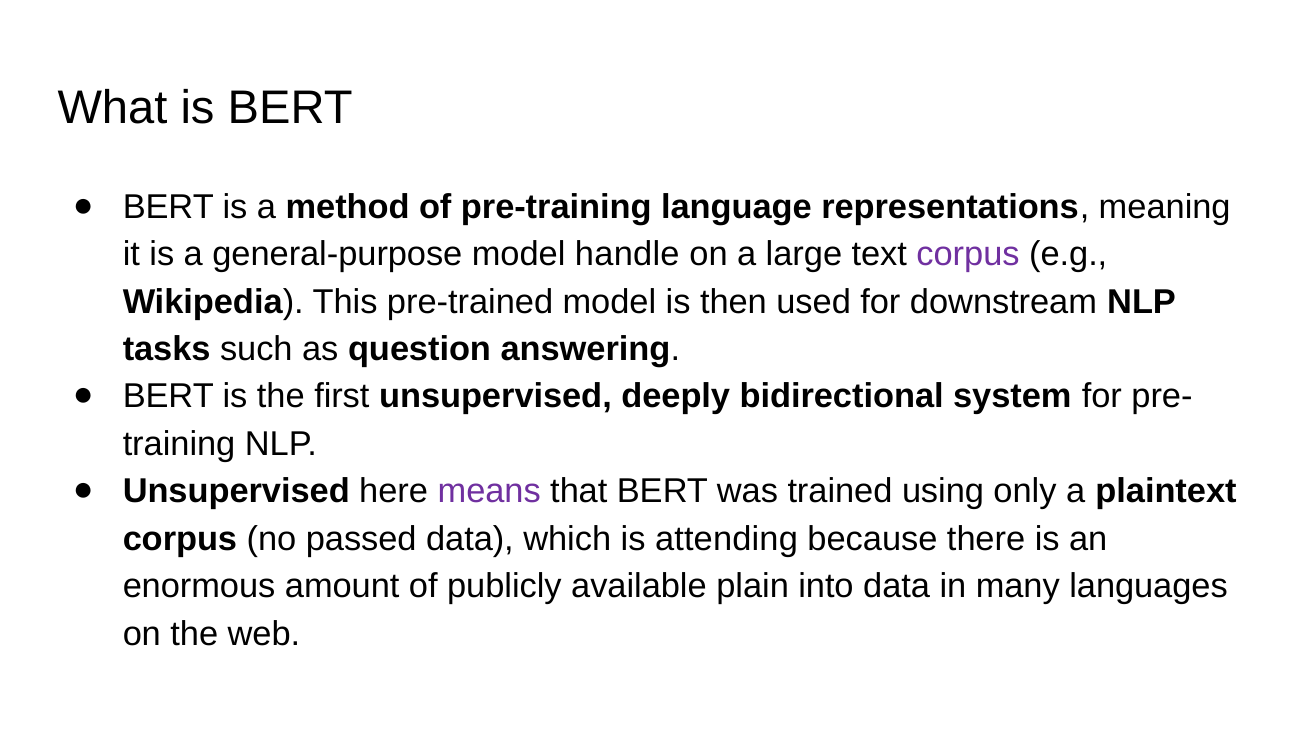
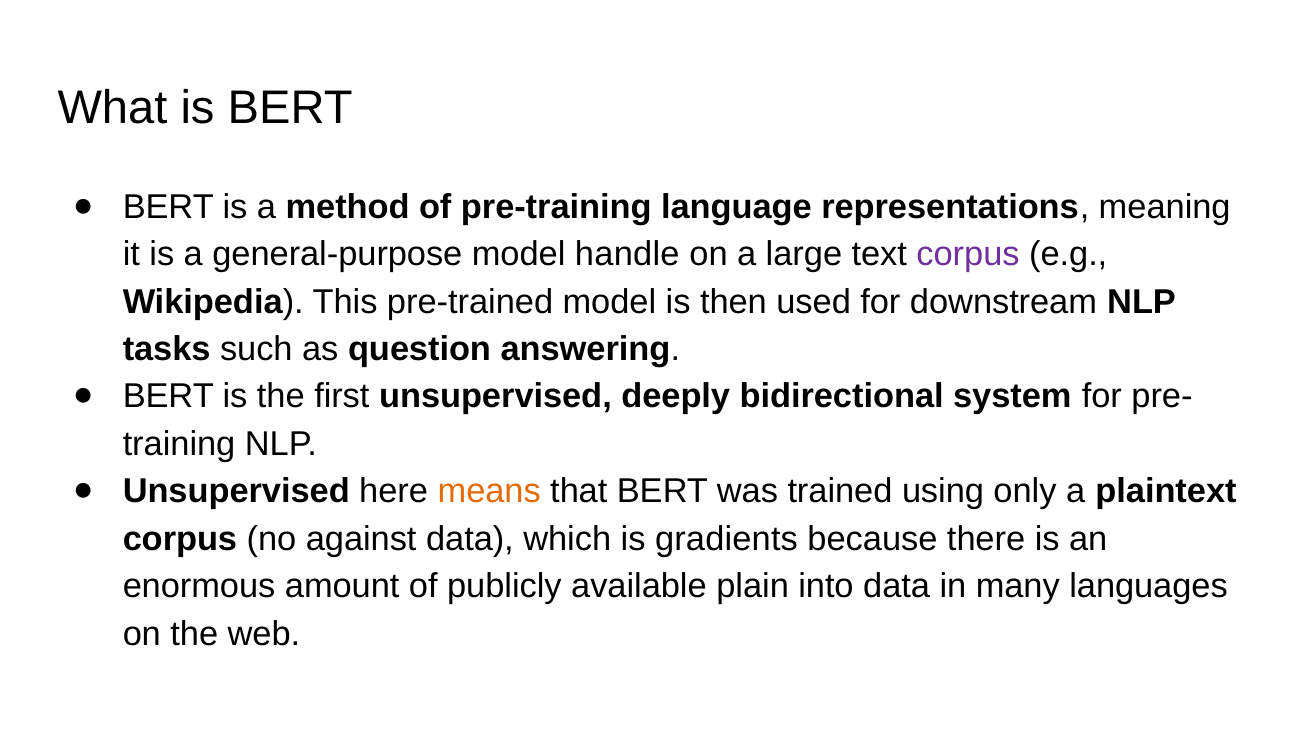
means colour: purple -> orange (489, 492)
passed: passed -> against (361, 539)
attending: attending -> gradients (726, 539)
